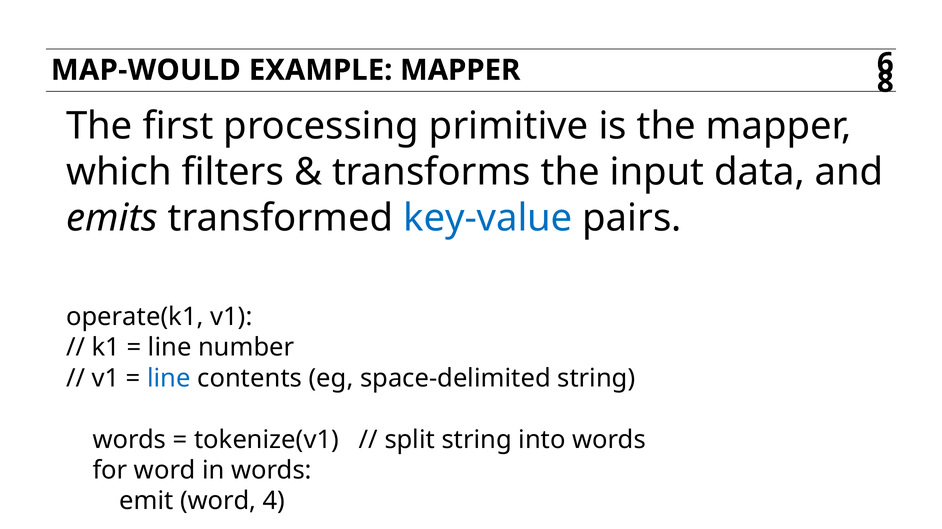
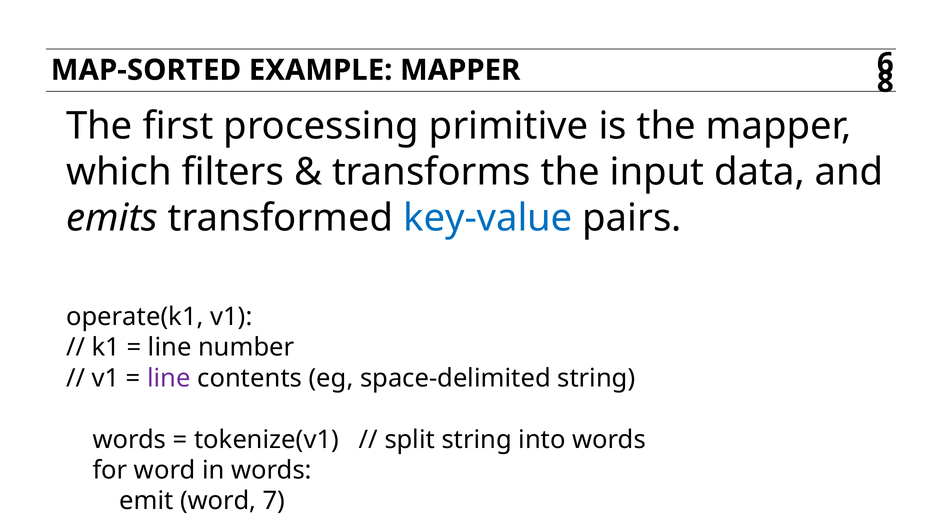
MAP-WOULD: MAP-WOULD -> MAP-SORTED (146, 70)
line colour: blue -> purple (169, 378)
4: 4 -> 7 (274, 501)
